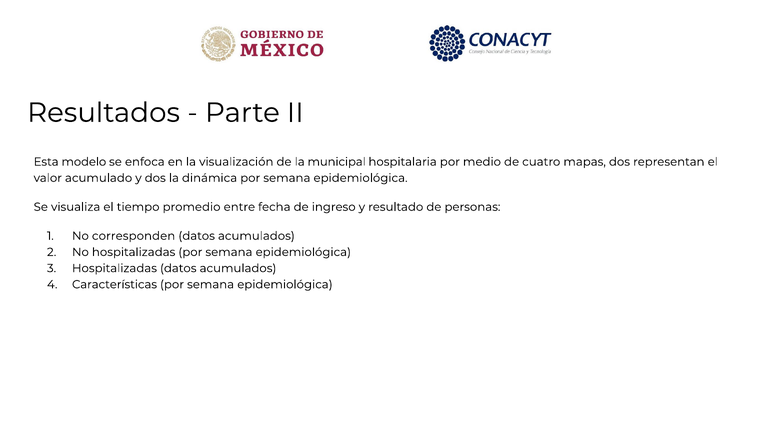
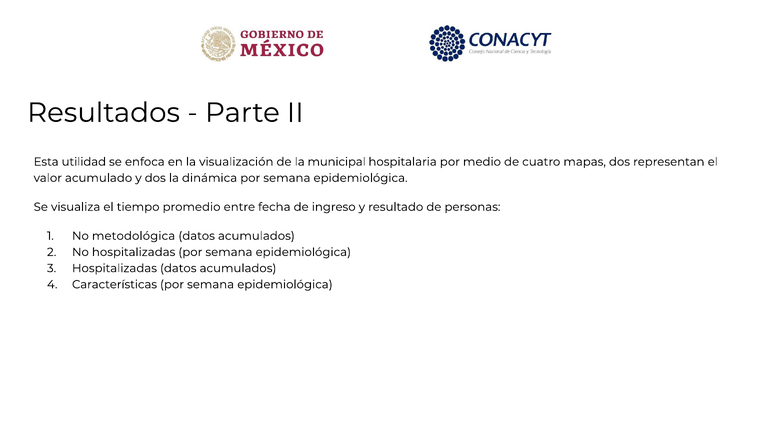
modelo: modelo -> utilidad (84, 162)
corresponden: corresponden -> metodológica (134, 236)
